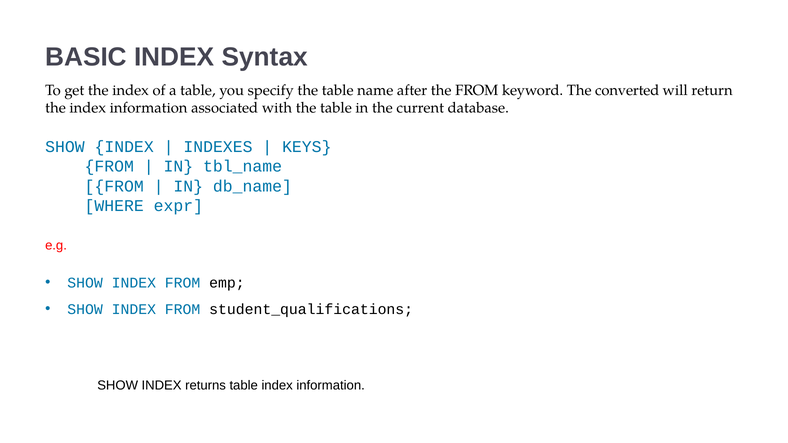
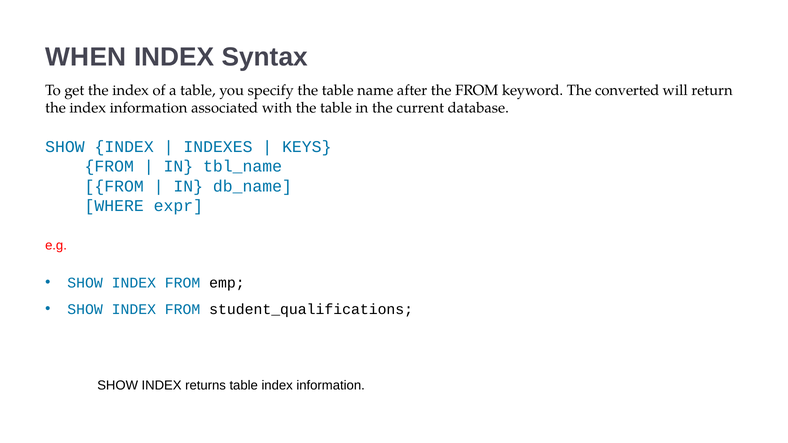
BASIC: BASIC -> WHEN (86, 57)
